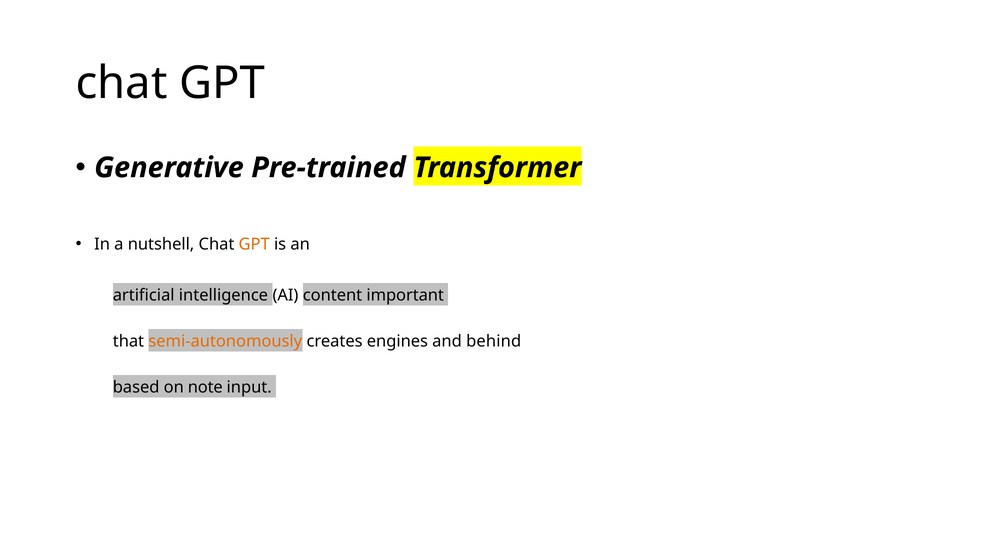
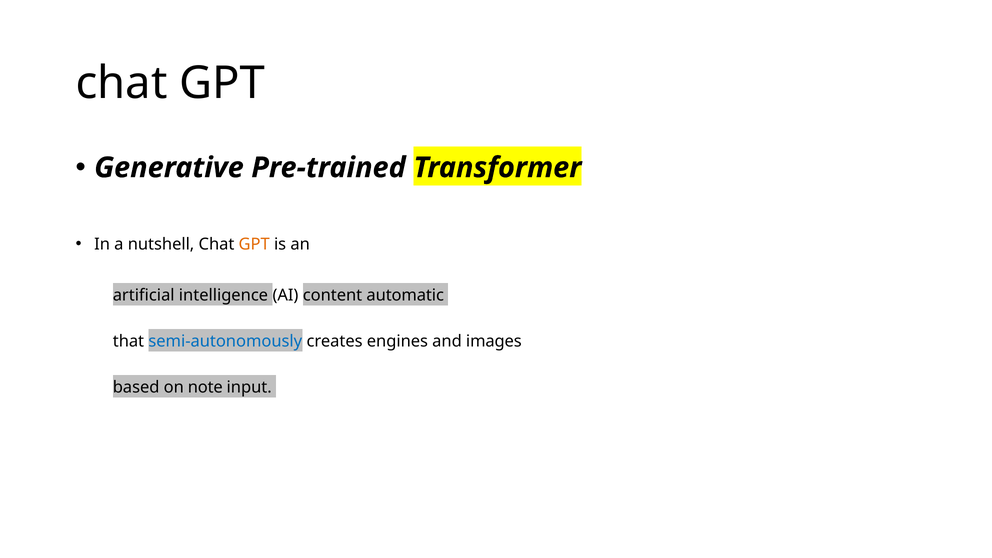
important: important -> automatic (405, 295)
semi-autonomously colour: orange -> blue (225, 341)
behind: behind -> images (494, 341)
